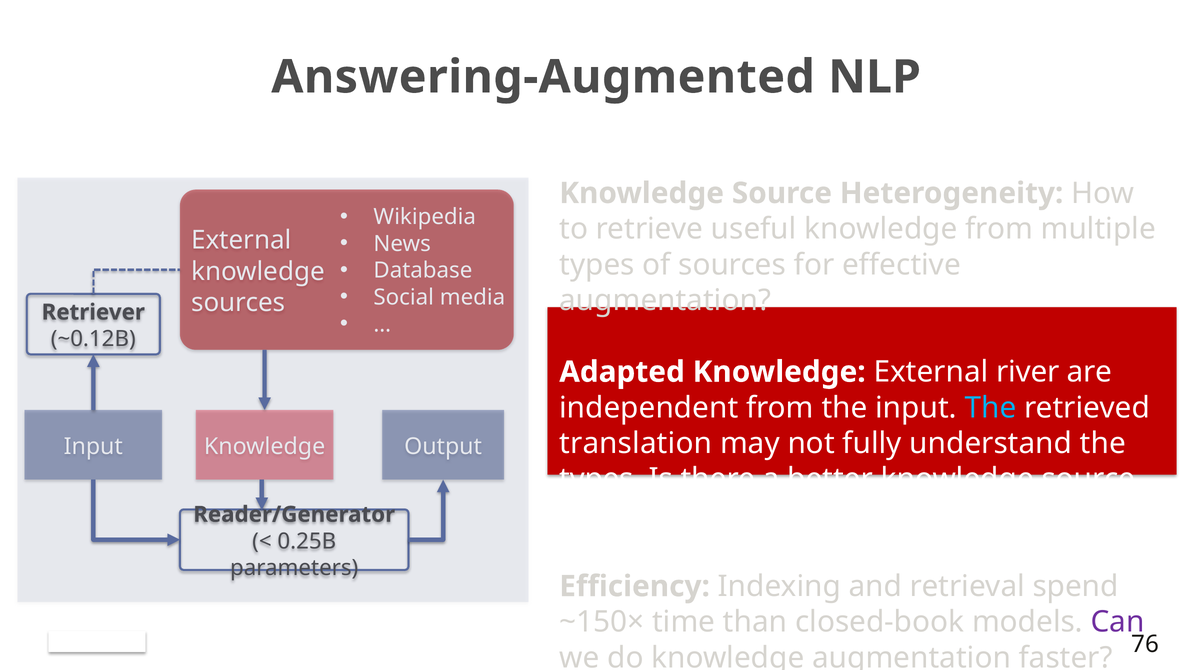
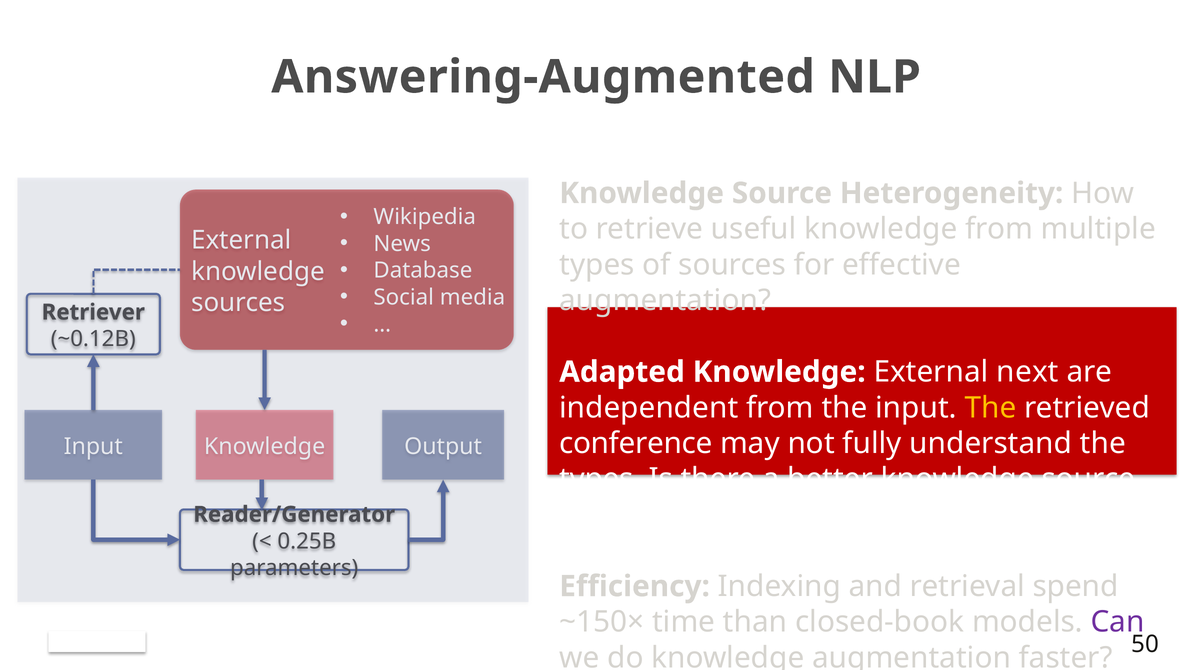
river: river -> next (1028, 372)
The colour: light blue -> yellow (990, 408)
translation: translation -> conference (636, 443)
76: 76 -> 50 (1145, 644)
